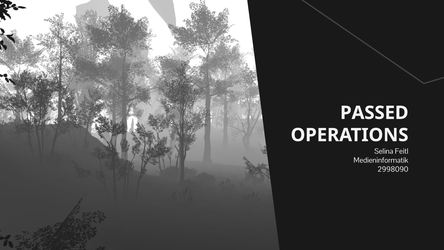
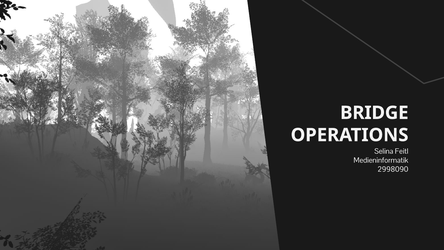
PASSED: PASSED -> BRIDGE (374, 113)
